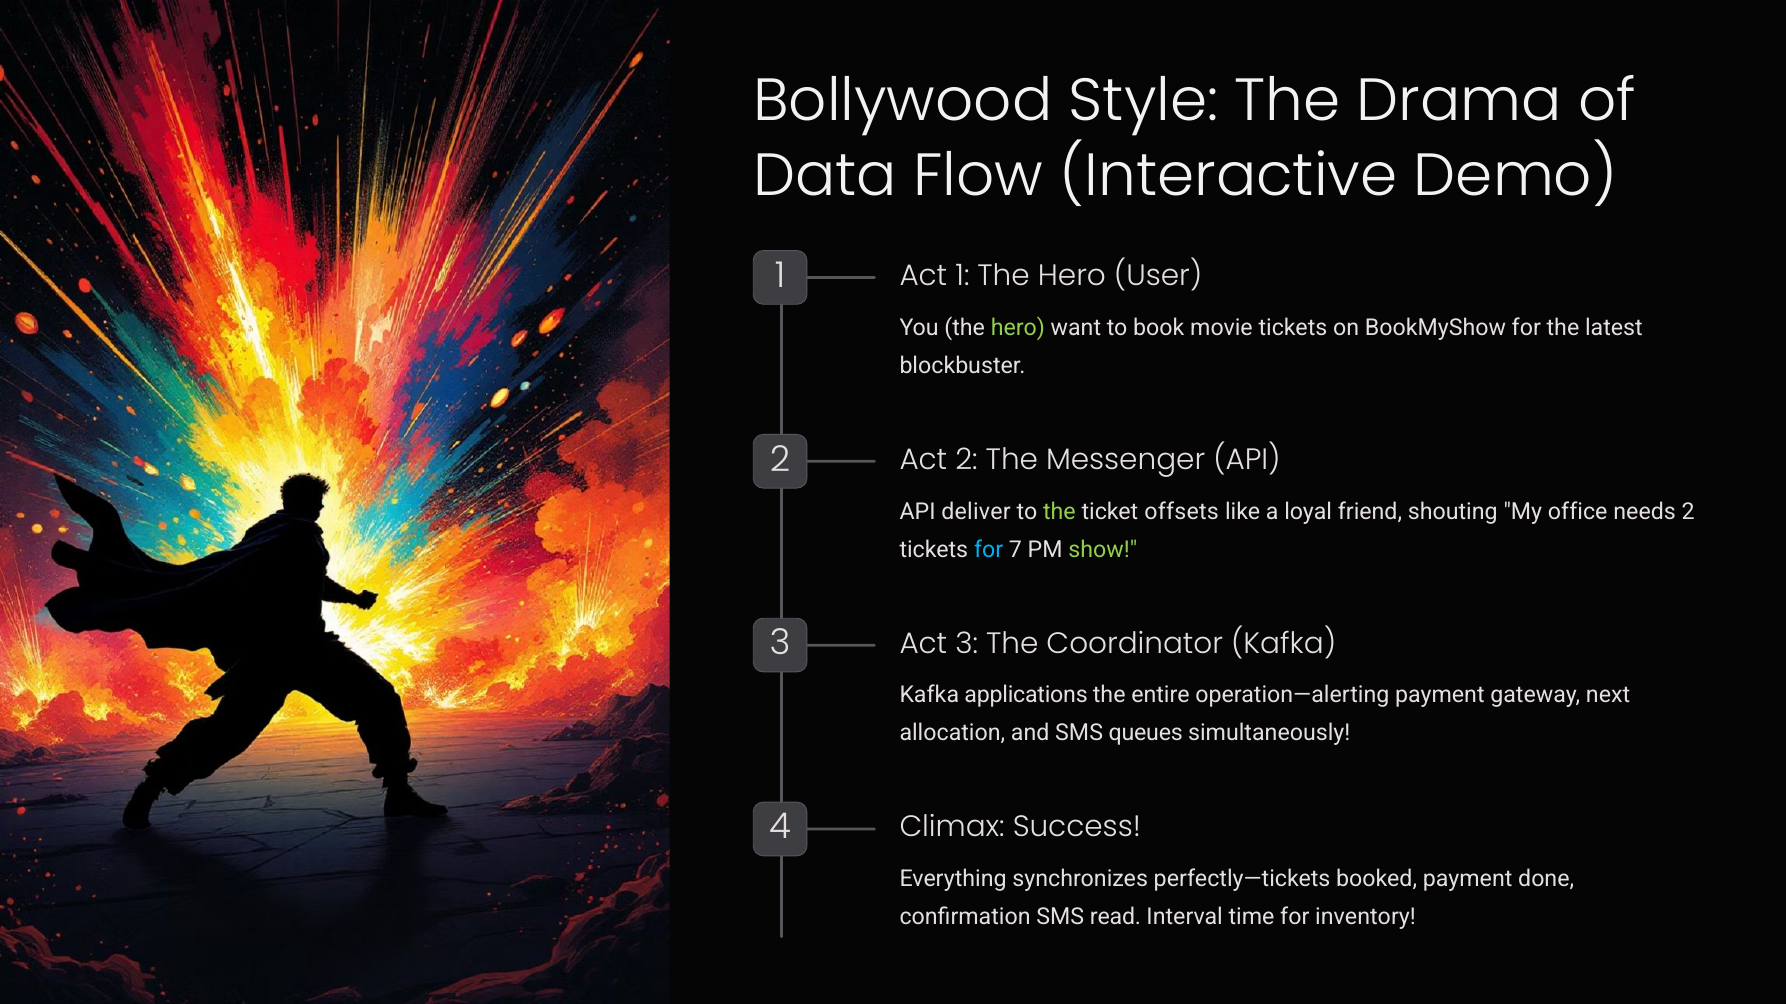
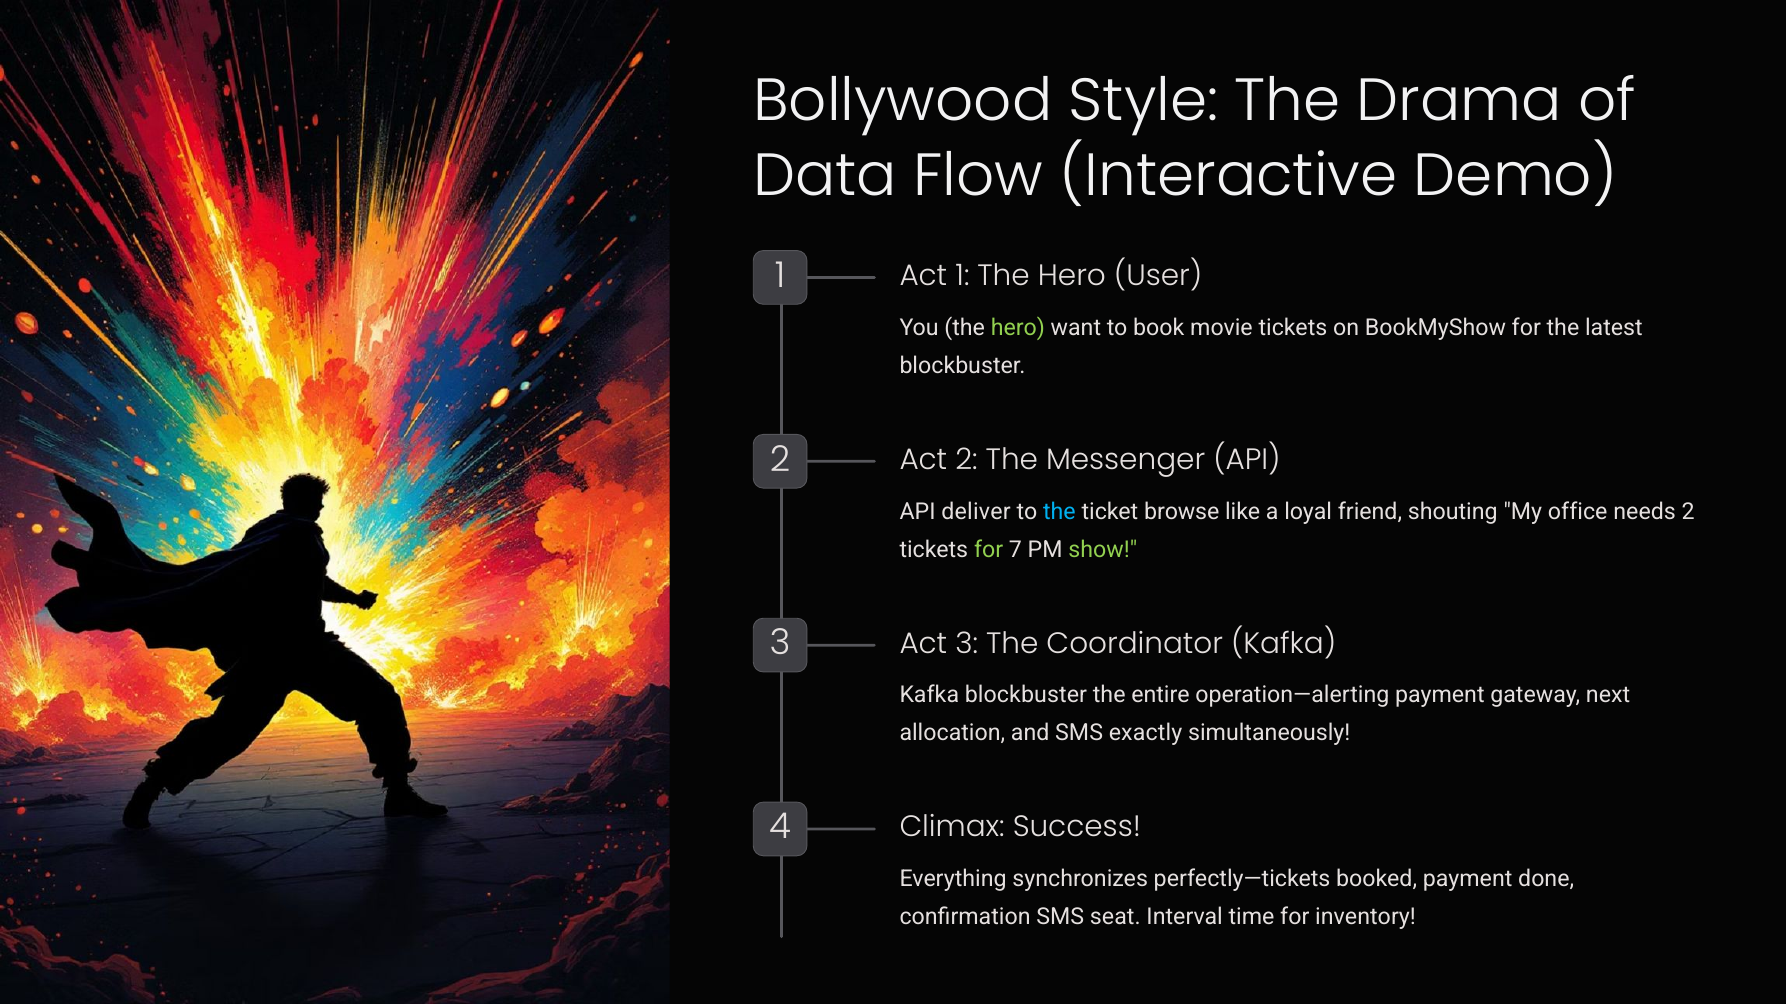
the colour: light green -> light blue (1059, 512)
offsets: offsets -> browse (1182, 512)
for colour: light blue -> light green (989, 550)
Kafka applications: applications -> blockbuster (1026, 696)
queues: queues -> exactly (1146, 734)
read: read -> seat (1115, 918)
